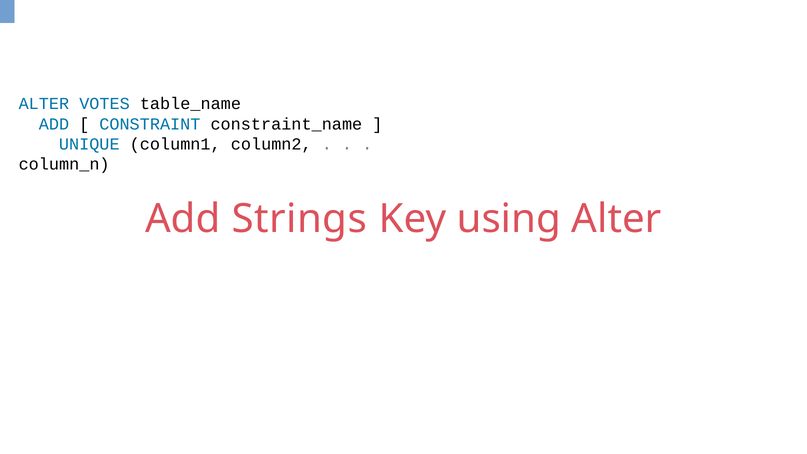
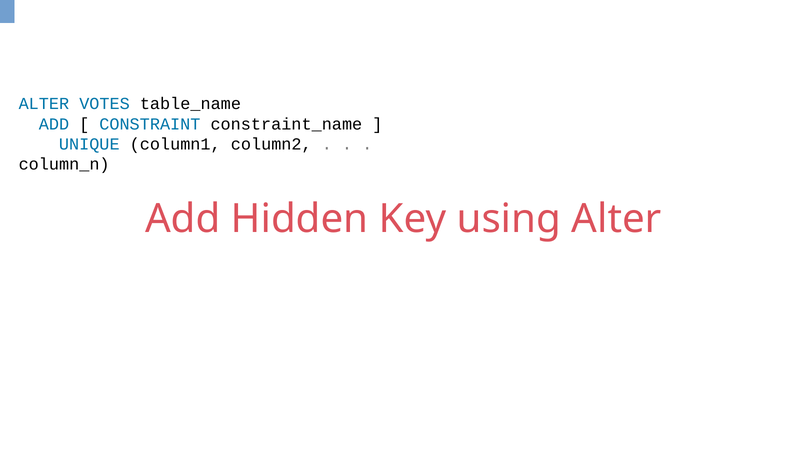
Strings: Strings -> Hidden (300, 219)
